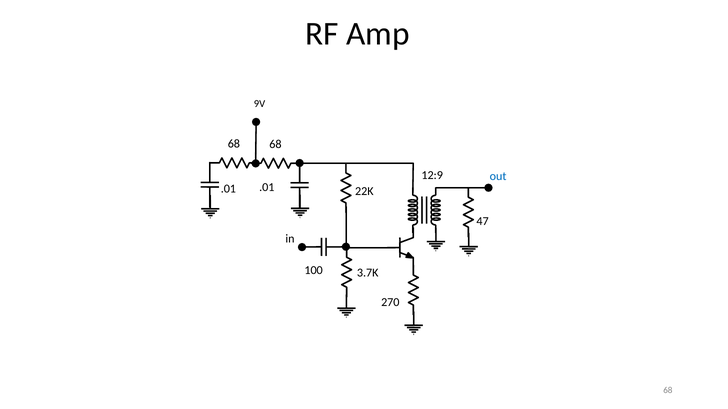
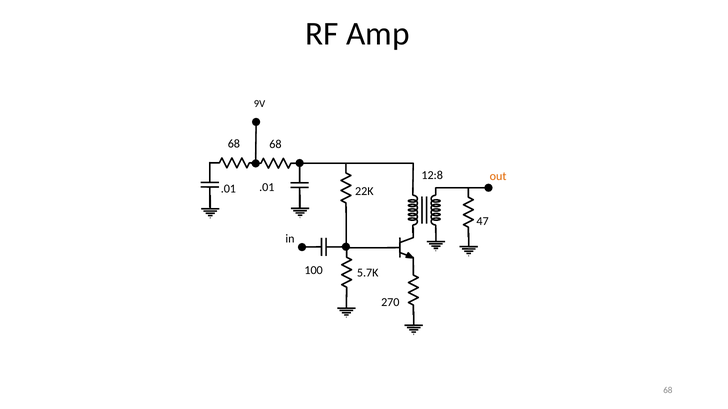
12:9: 12:9 -> 12:8 (432, 175)
out colour: blue -> orange (498, 176)
3.7K: 3.7K -> 5.7K (368, 273)
